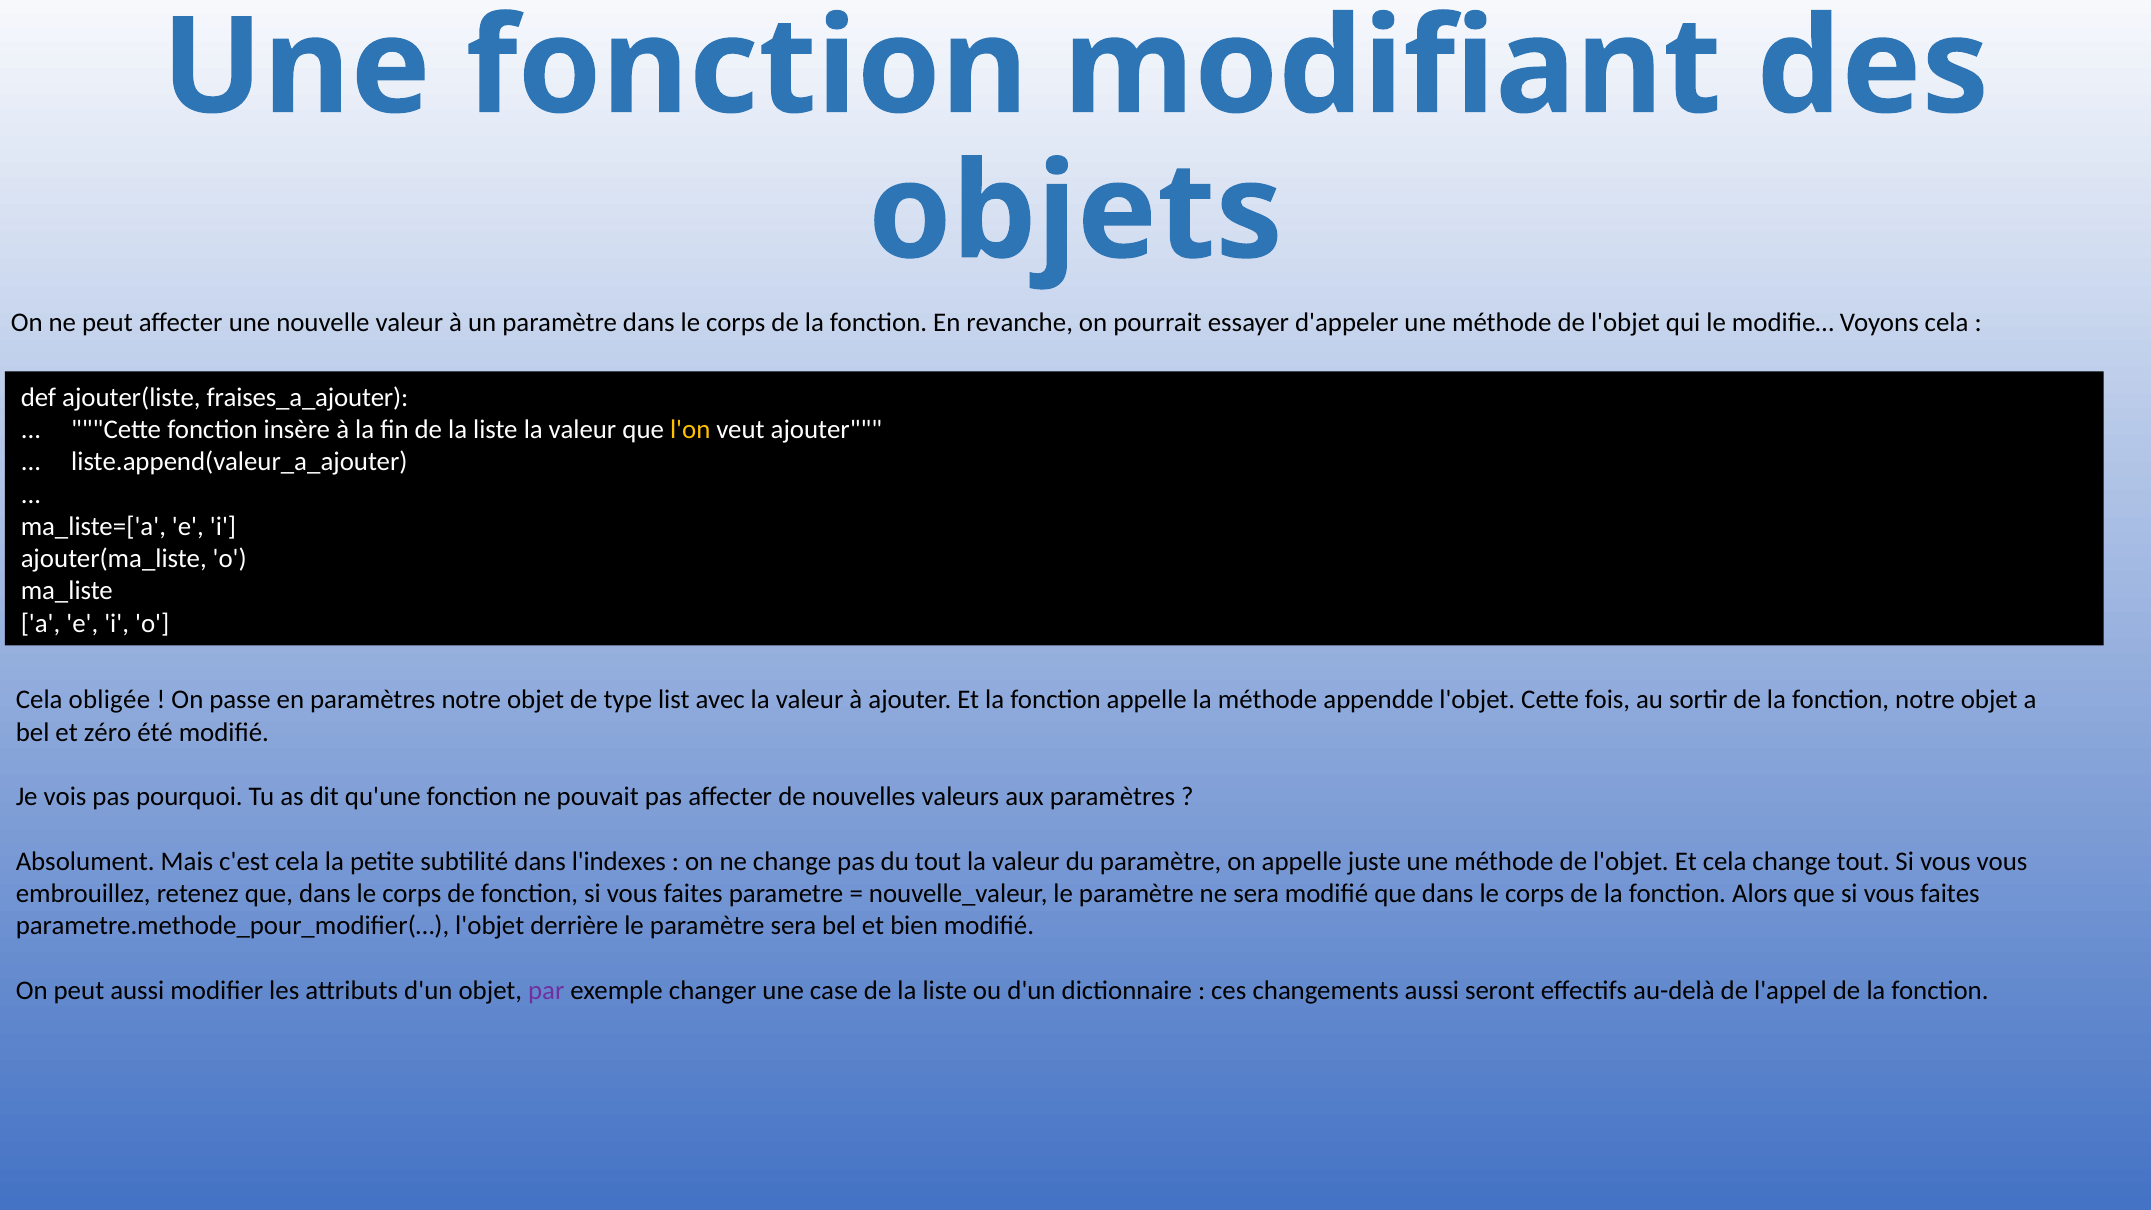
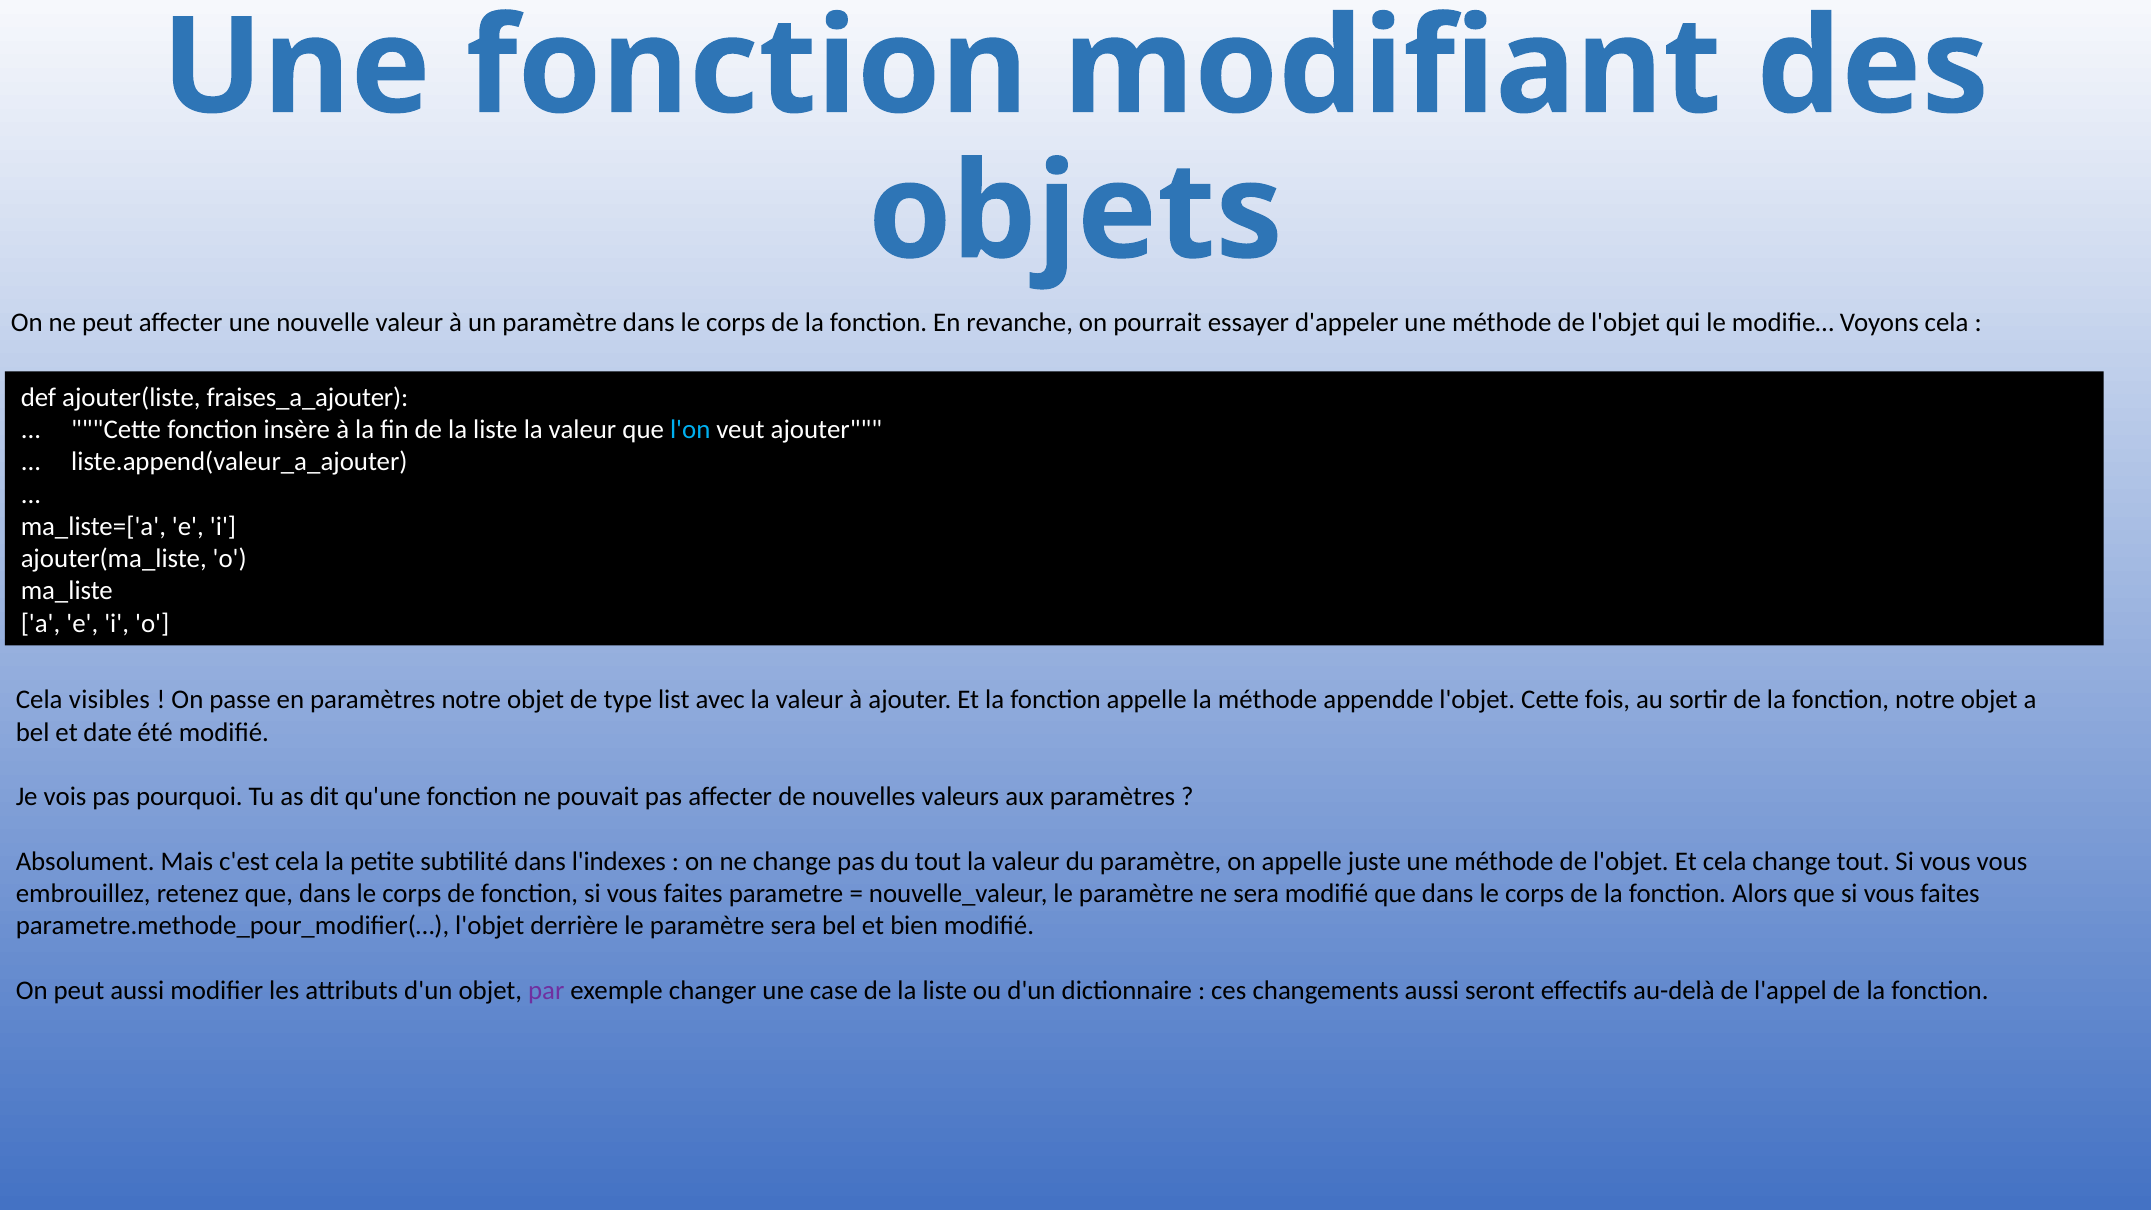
l'on colour: yellow -> light blue (690, 430)
obligée: obligée -> visibles (109, 700)
zéro: zéro -> date (108, 732)
